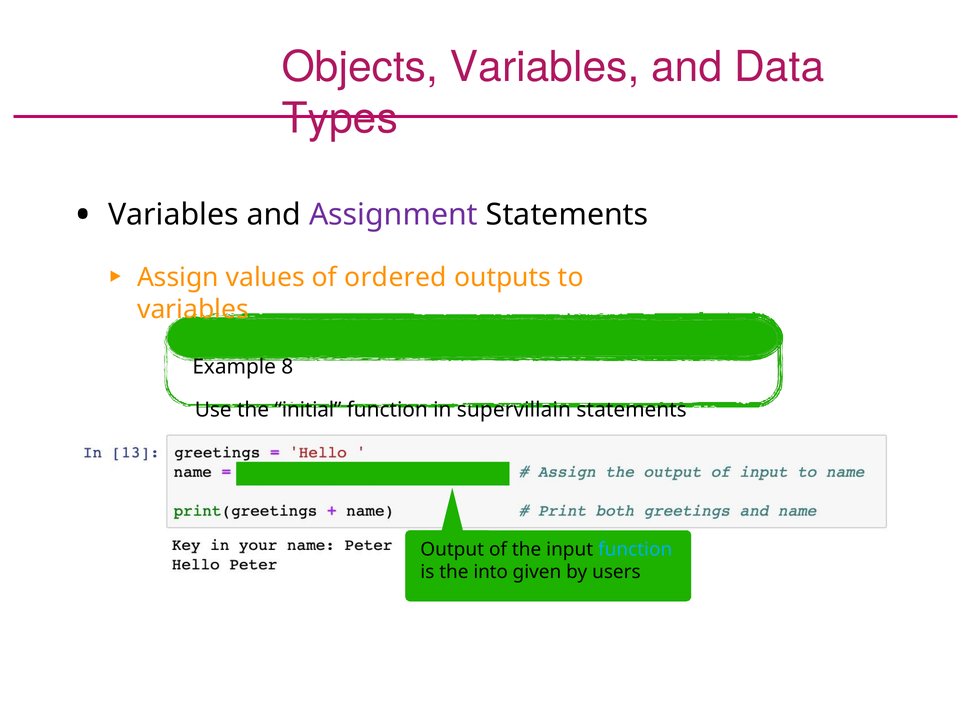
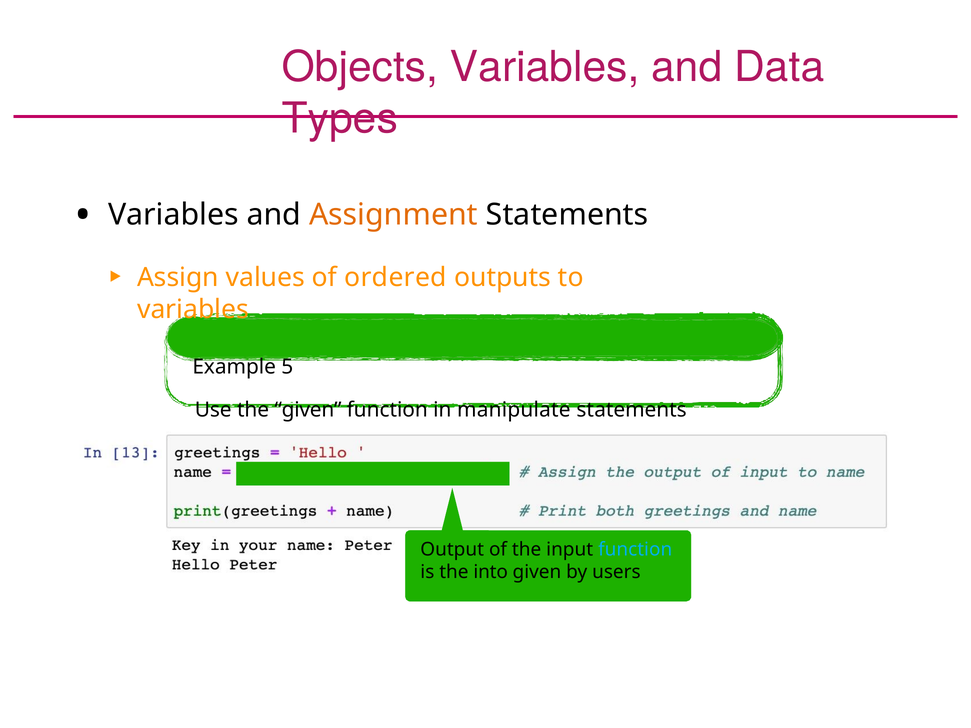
Assignment colour: purple -> orange (393, 215)
8: 8 -> 5 (287, 367)
the initial: initial -> given (308, 410)
supervillain: supervillain -> manipulate (514, 410)
